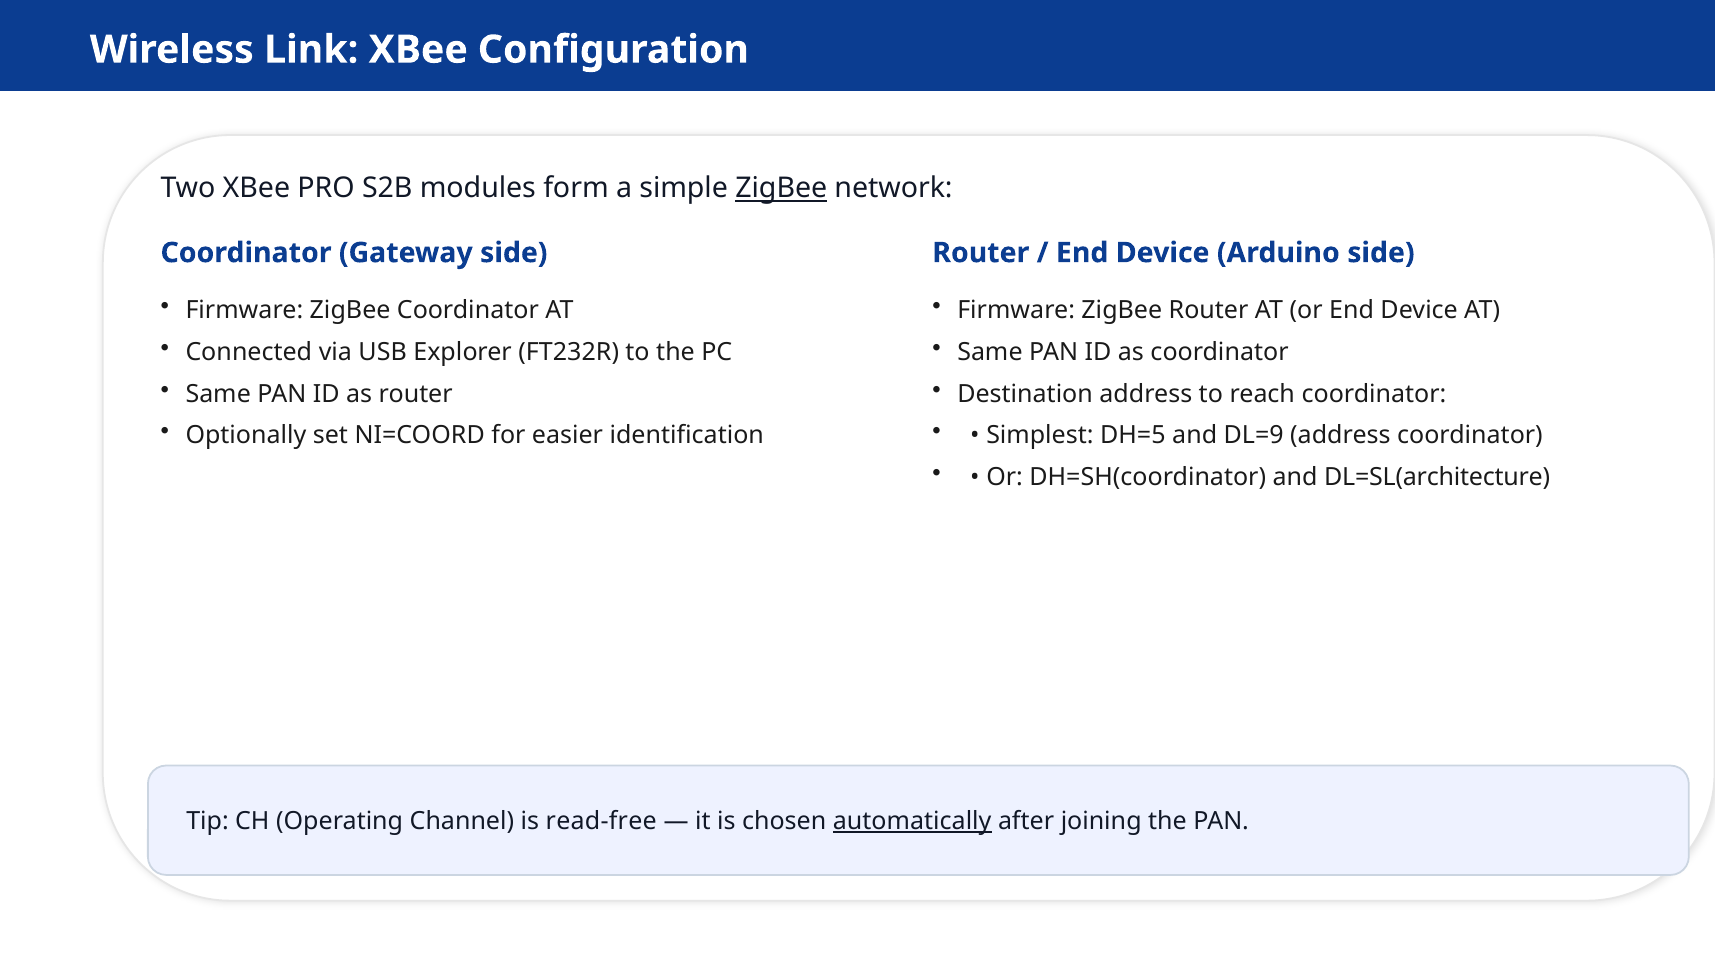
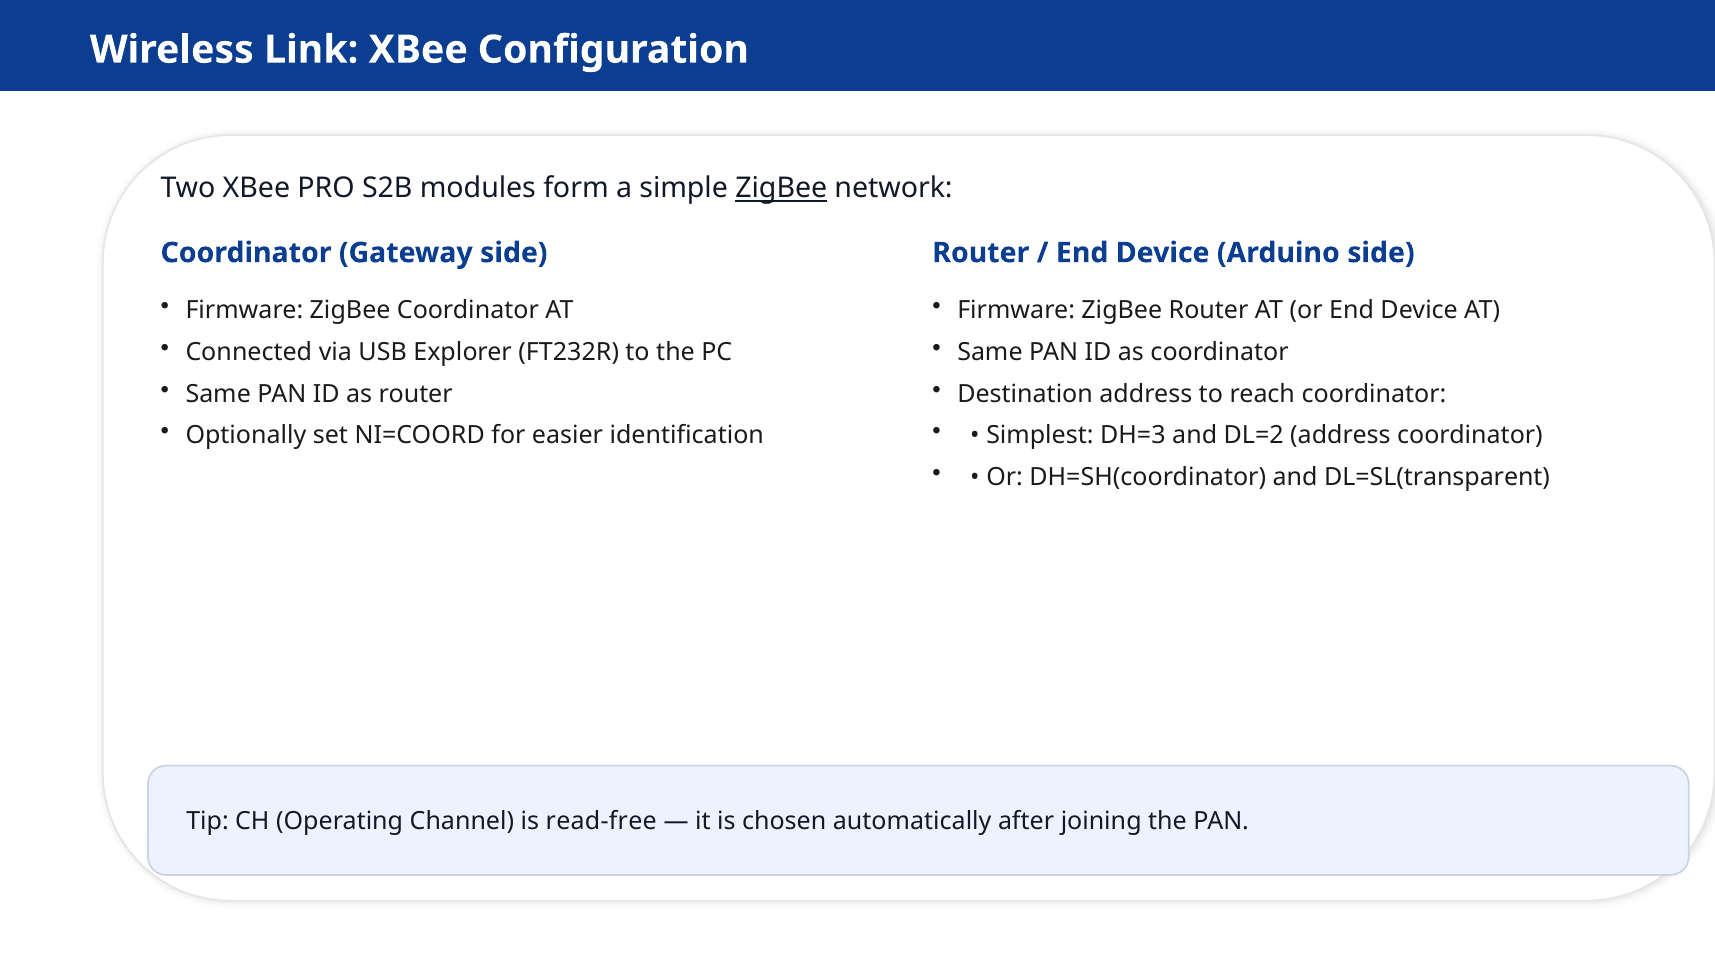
DH=5: DH=5 -> DH=3 (1133, 435)
DL=9: DL=9 -> DL=2 (1254, 435)
DL=SL(architecture: DL=SL(architecture -> DL=SL(transparent (1437, 477)
automatically underline: present -> none (912, 821)
